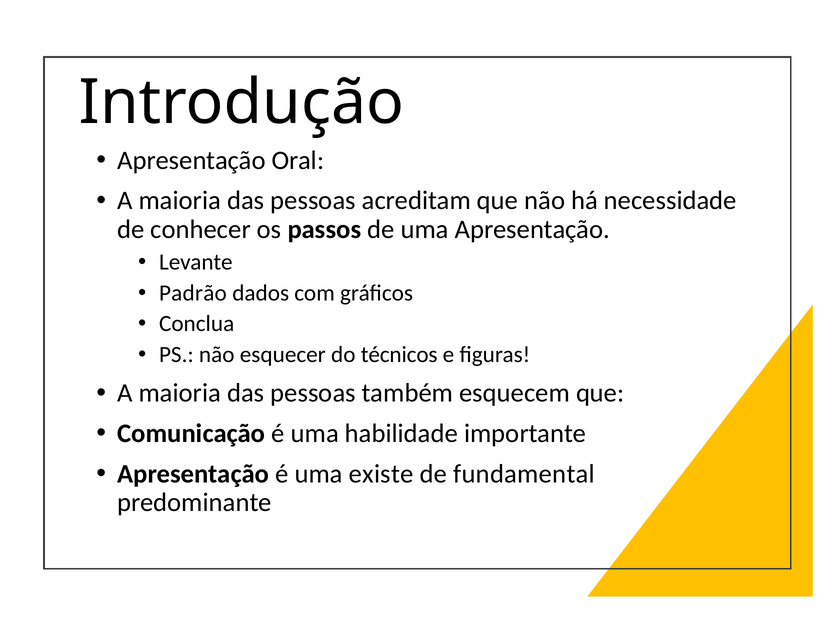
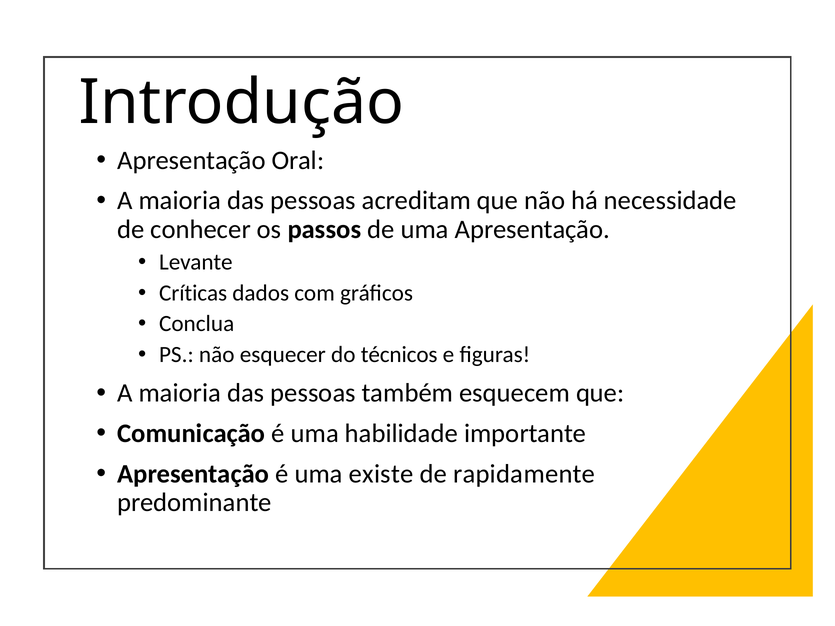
Padrão: Padrão -> Críticas (193, 293)
fundamental: fundamental -> rapidamente (524, 474)
